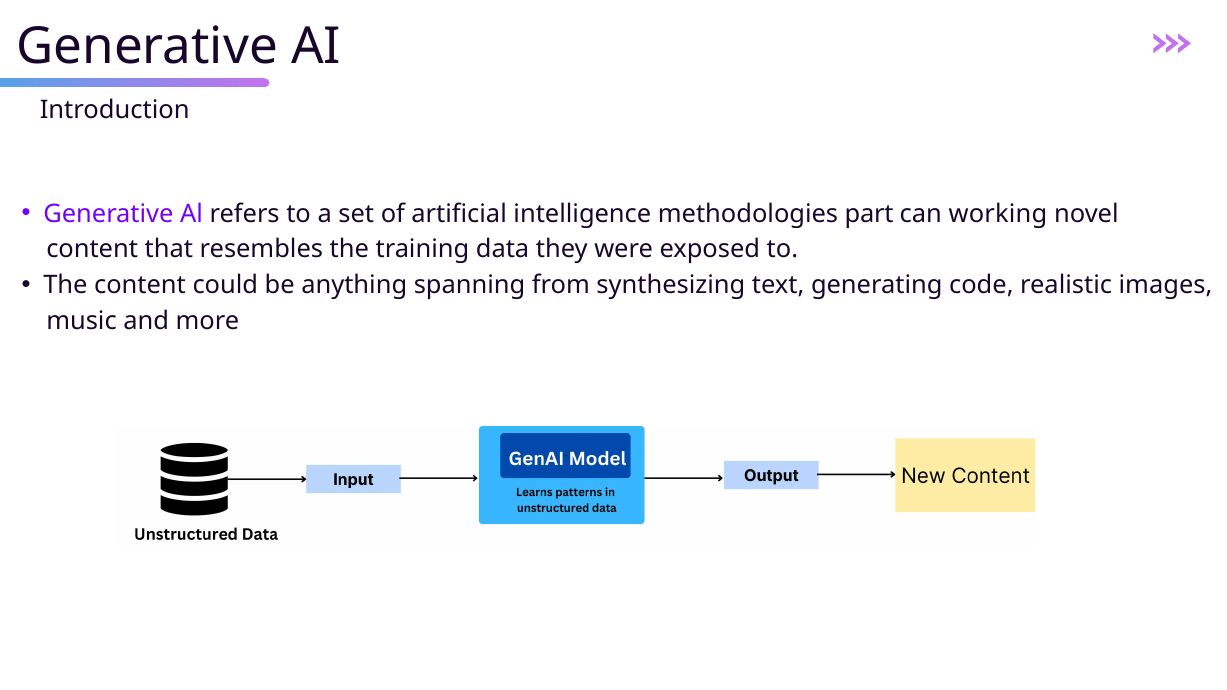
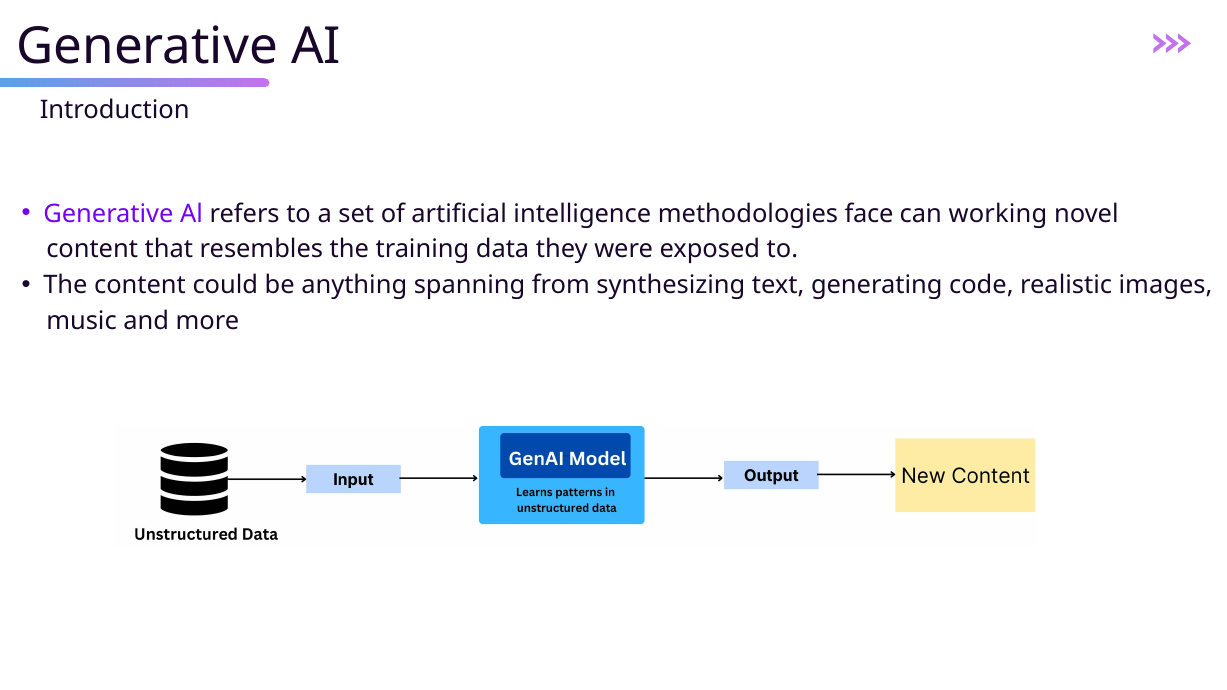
part: part -> face (869, 214)
